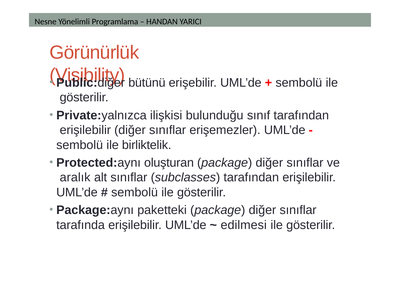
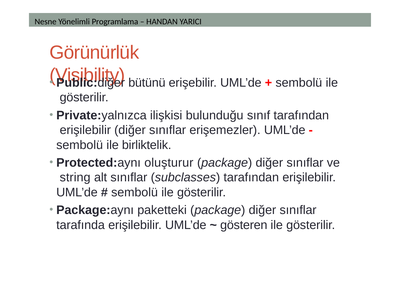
oluşturan: oluşturan -> oluşturur (169, 163)
aralık: aralık -> string (75, 177)
edilmesi: edilmesi -> gösteren (244, 225)
